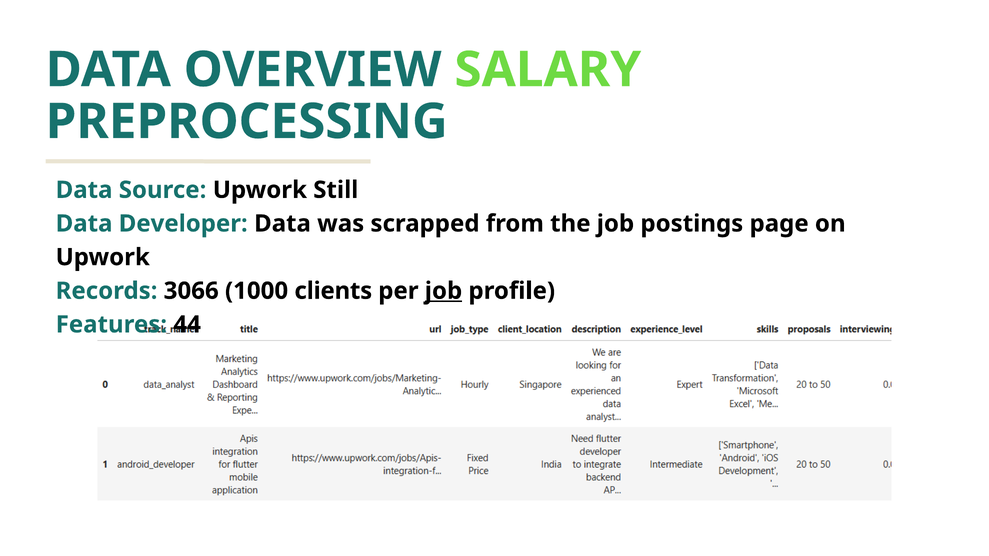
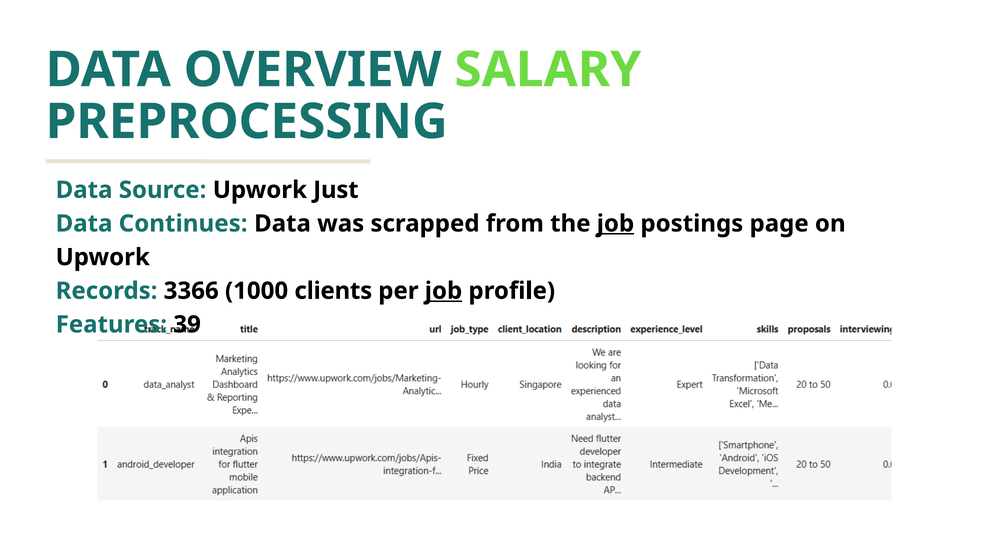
Still: Still -> Just (336, 190)
Developer: Developer -> Continues (183, 224)
job underline: none -> present (615, 224)
3066: 3066 -> 3366 (191, 291)
44: 44 -> 39 (187, 325)
